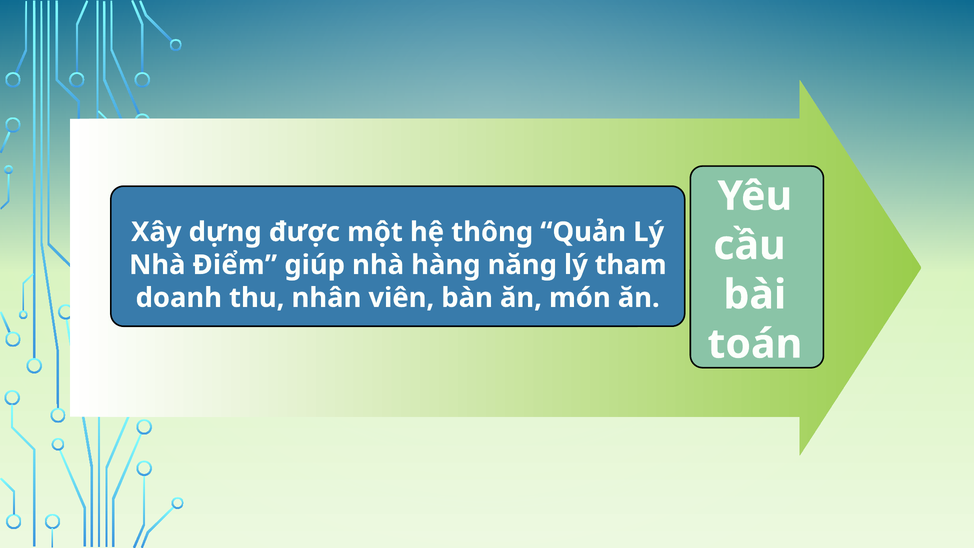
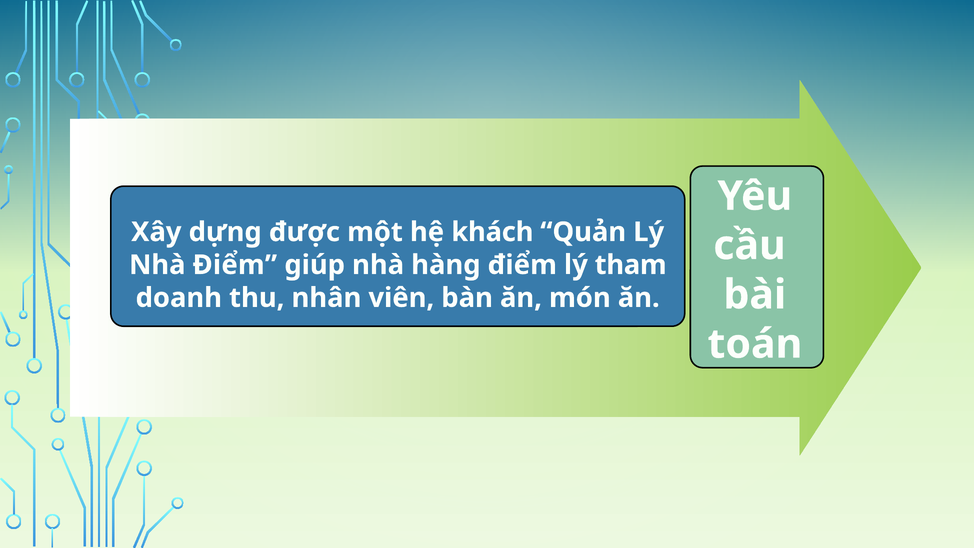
thông: thông -> khách (492, 232)
hàng năng: năng -> điểm (522, 265)
